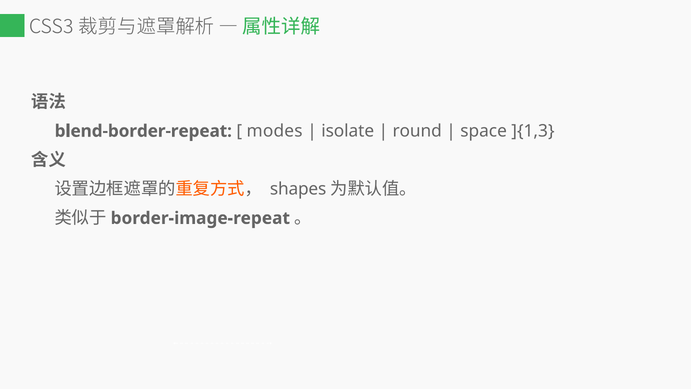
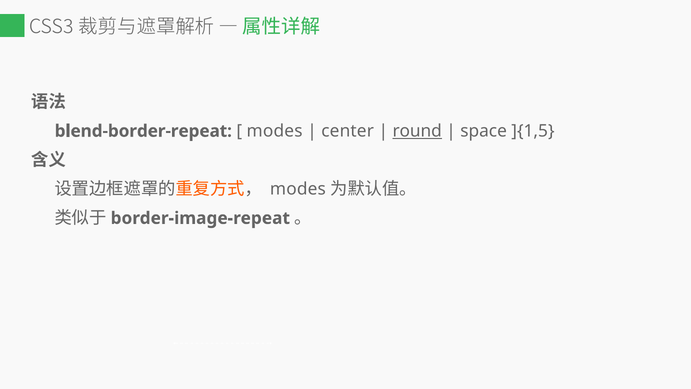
isolate: isolate -> center (348, 131)
round underline: none -> present (417, 131)
]{1,3: ]{1,3 -> ]{1,5 (533, 131)
shapes: shapes -> modes (298, 189)
